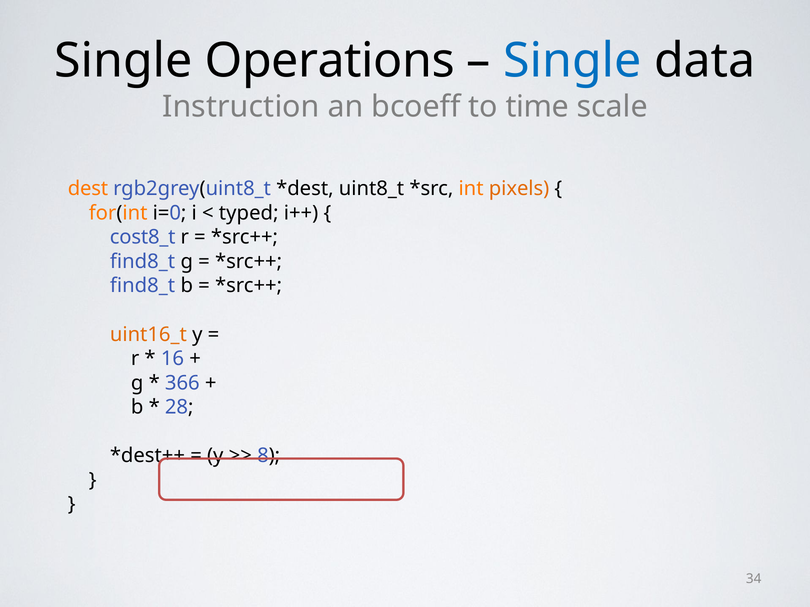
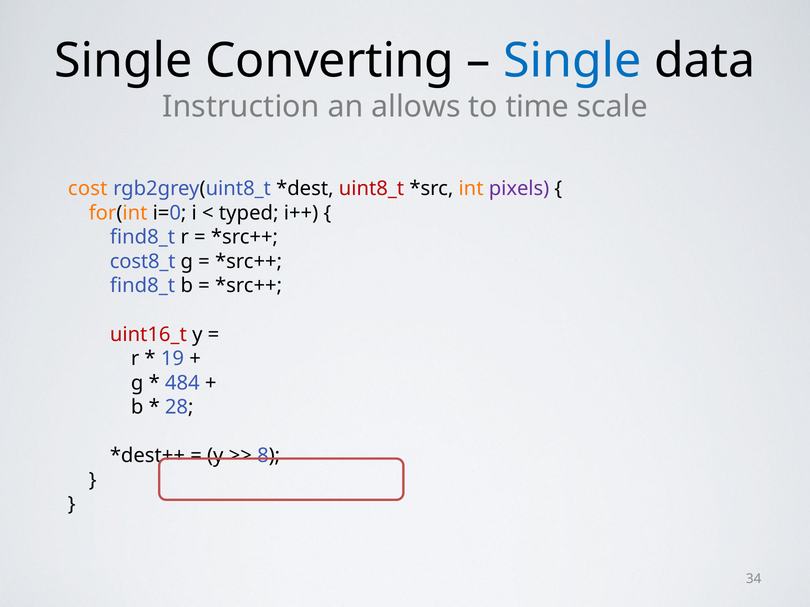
Operations: Operations -> Converting (330, 61)
bcoeff: bcoeff -> allows (416, 107)
dest: dest -> cost (88, 189)
uint8_t colour: black -> red (372, 189)
pixels colour: orange -> purple (519, 189)
cost8_t: cost8_t -> find8_t (143, 237)
find8_t: find8_t -> cost8_t (143, 262)
uint16_t colour: orange -> red (148, 335)
16: 16 -> 19 (173, 359)
366: 366 -> 484 (182, 383)
